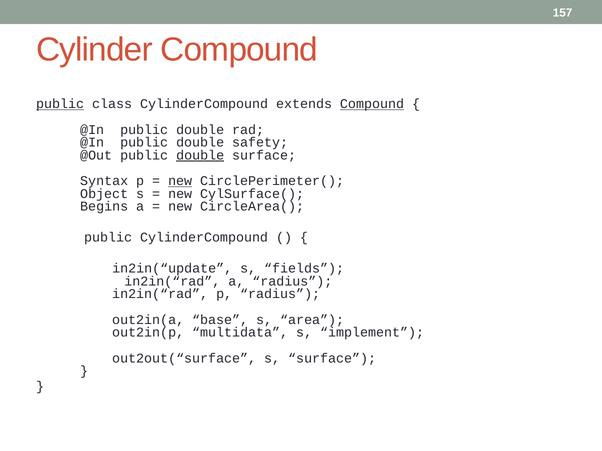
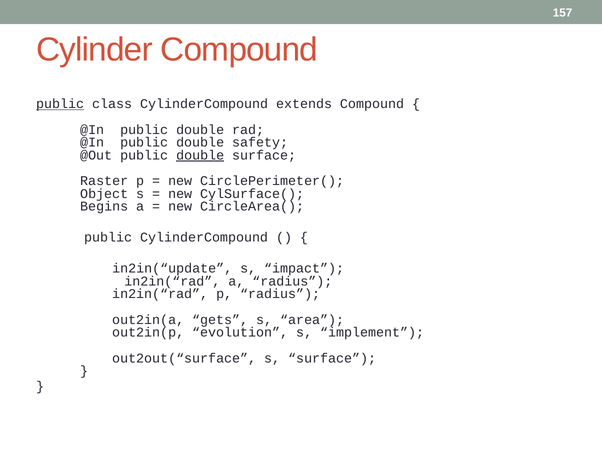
Compound underline: present -> none (372, 104)
Syntax: Syntax -> Raster (104, 181)
new underline: present -> none (180, 181)
fields: fields -> impact (304, 269)
base: base -> gets (220, 320)
multidata: multidata -> evolution (240, 333)
